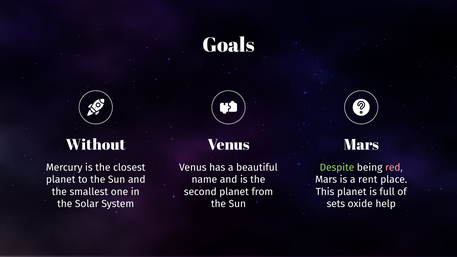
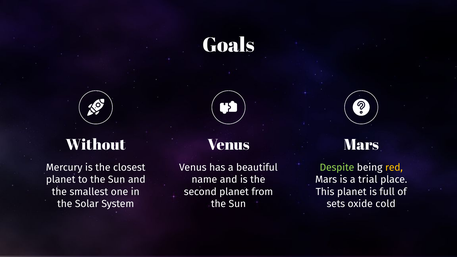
red colour: pink -> yellow (394, 167)
rent: rent -> trial (368, 180)
help: help -> cold (386, 204)
